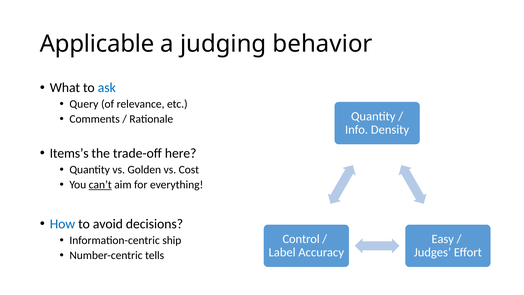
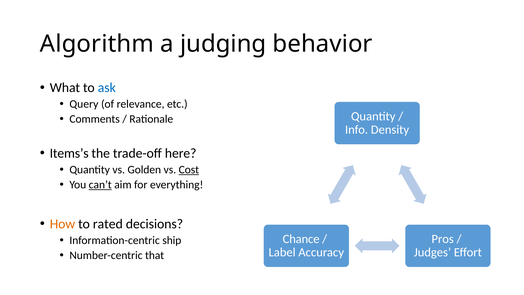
Applicable: Applicable -> Algorithm (97, 44)
Cost underline: none -> present (189, 169)
How colour: blue -> orange (62, 224)
avoid: avoid -> rated (108, 224)
Control: Control -> Chance (301, 239)
Easy: Easy -> Pros (443, 239)
tells: tells -> that (155, 255)
